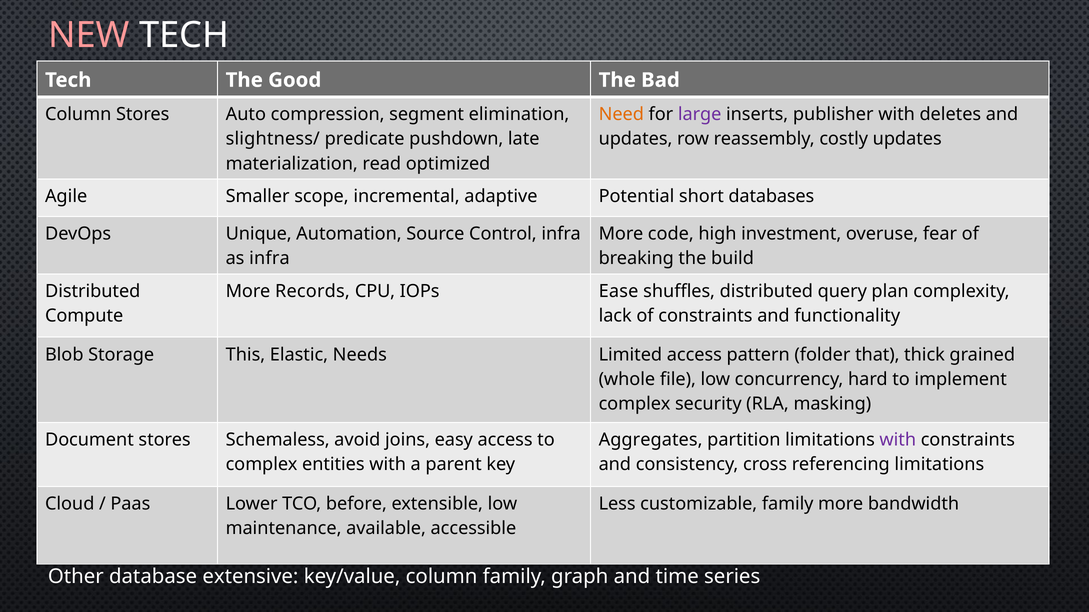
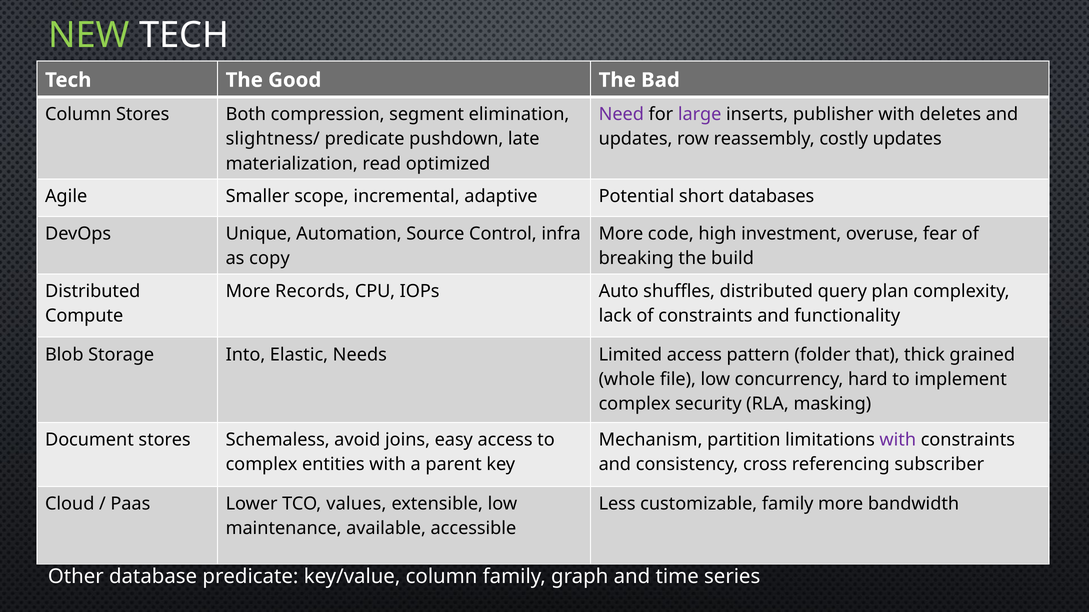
NEW colour: pink -> light green (89, 35)
Auto: Auto -> Both (246, 114)
Need colour: orange -> purple (621, 114)
as infra: infra -> copy (269, 259)
Ease: Ease -> Auto (619, 292)
This: This -> Into (245, 355)
Aggregates: Aggregates -> Mechanism (651, 440)
referencing limitations: limitations -> subscriber (939, 465)
before: before -> values (356, 504)
database extensive: extensive -> predicate (250, 577)
